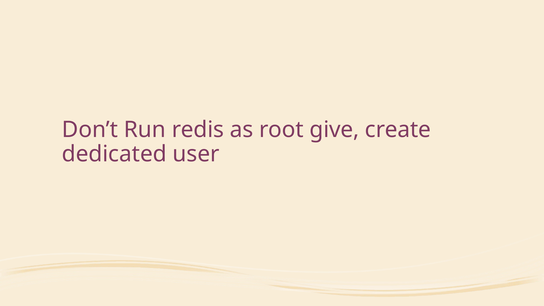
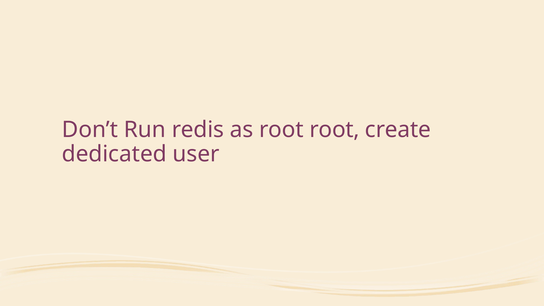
root give: give -> root (334, 130)
